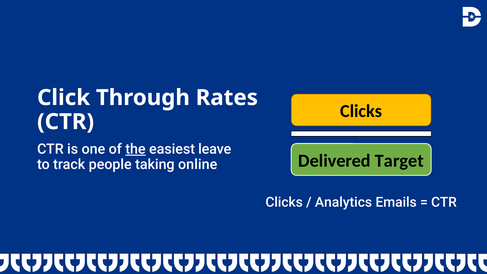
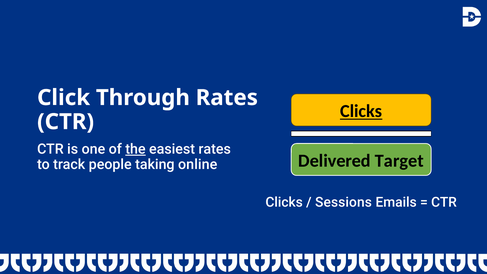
Clicks underline: none -> present (361, 111)
easiest leave: leave -> rates (215, 149)
Analytics: Analytics -> Sessions (343, 202)
